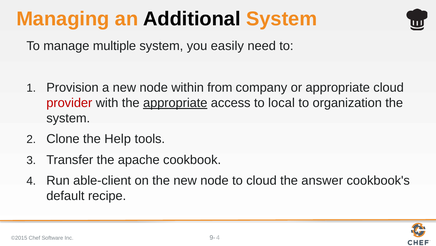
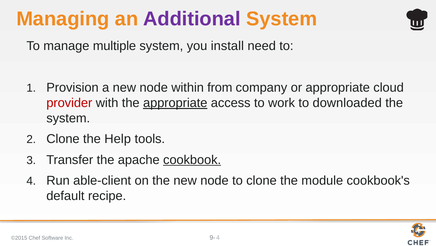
Additional colour: black -> purple (192, 19)
easily: easily -> install (227, 46)
local: local -> work (282, 103)
organization: organization -> downloaded (347, 103)
cookbook underline: none -> present (192, 159)
to cloud: cloud -> clone (261, 180)
answer: answer -> module (322, 180)
